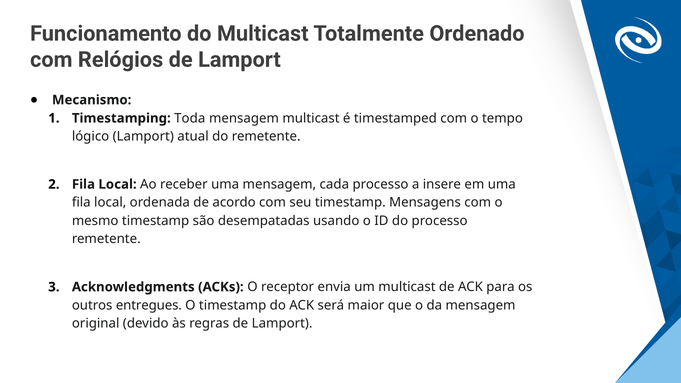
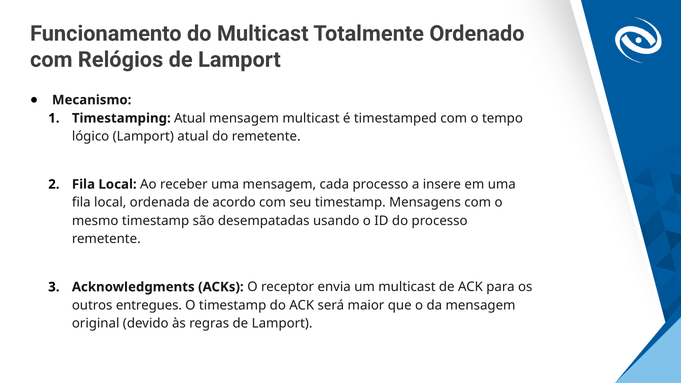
Timestamping Toda: Toda -> Atual (190, 118)
